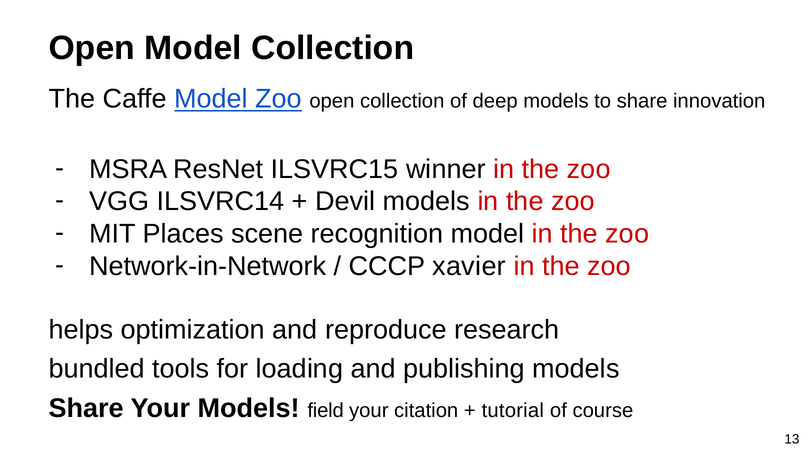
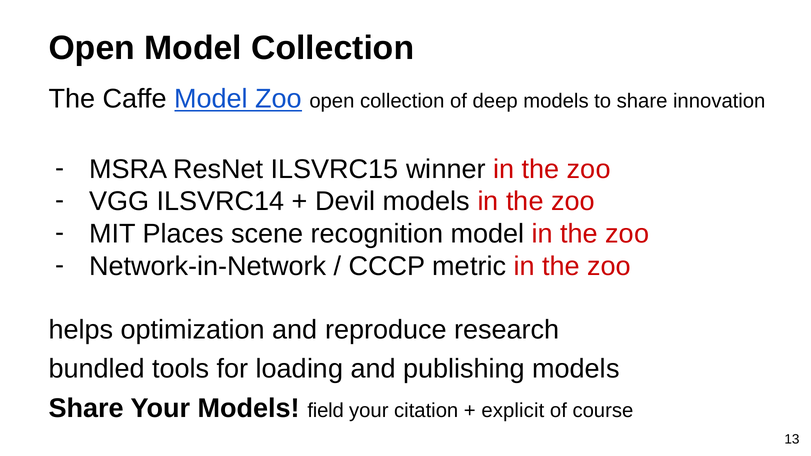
xavier: xavier -> metric (469, 266)
tutorial: tutorial -> explicit (513, 411)
